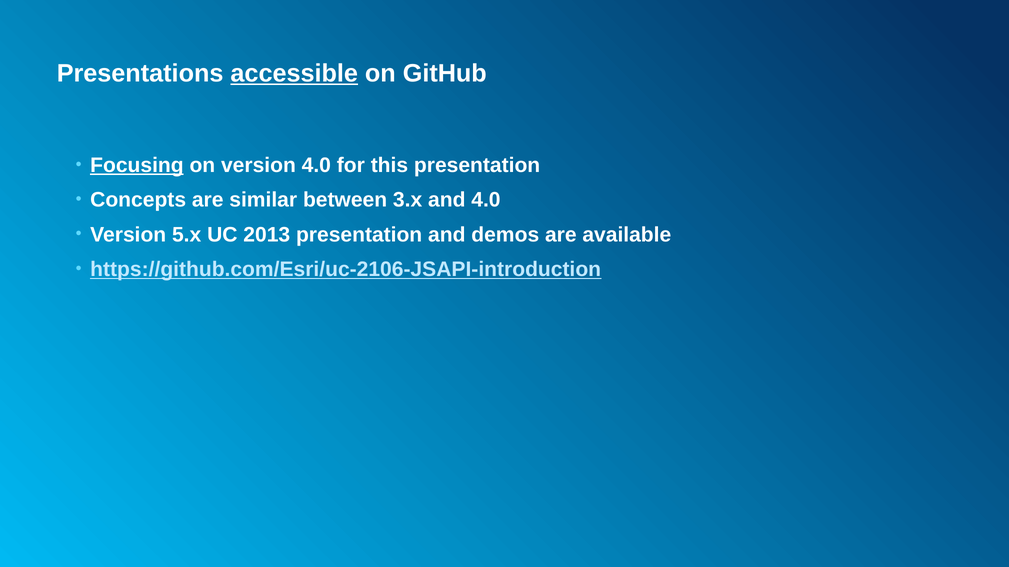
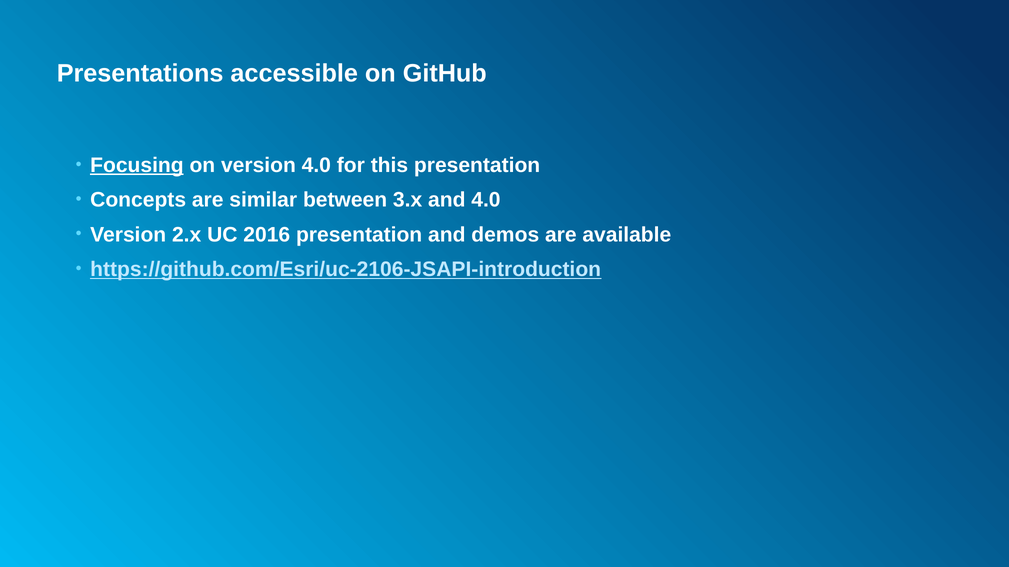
accessible underline: present -> none (294, 73)
5.x: 5.x -> 2.x (187, 235)
2013: 2013 -> 2016 (267, 235)
